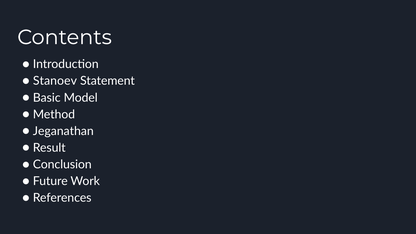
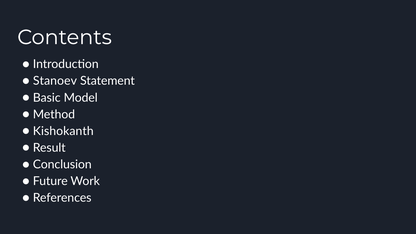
Jeganathan: Jeganathan -> Kishokanth (63, 131)
